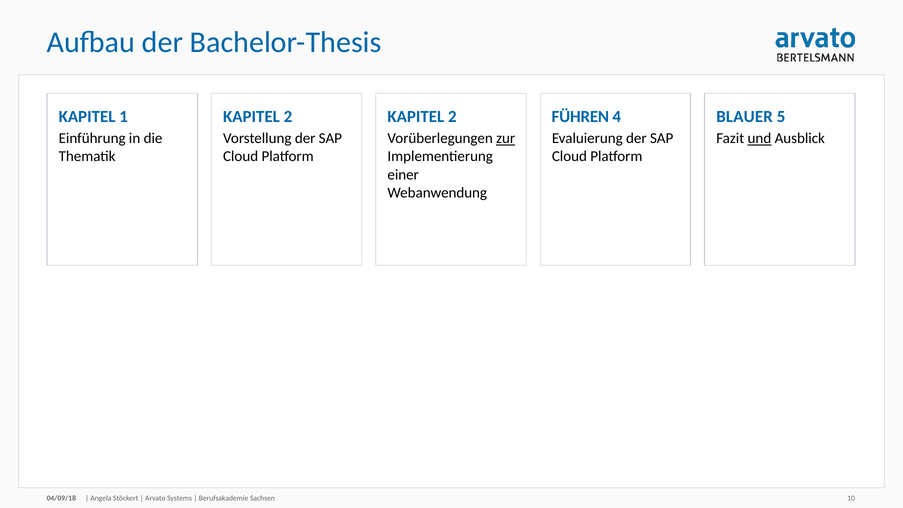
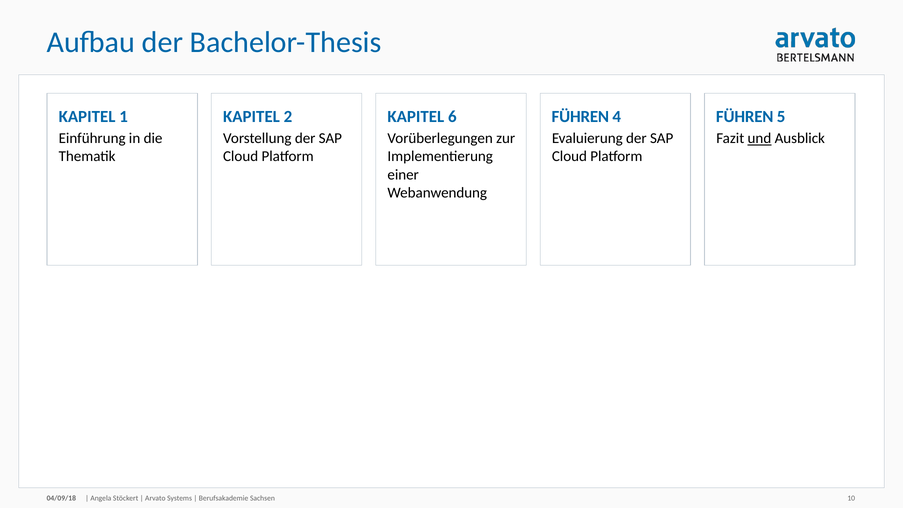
2: 2 -> 6 (452, 116)
BLAUER: BLAUER -> FÜHREN (745, 116)
zur underline: present -> none (506, 138)
